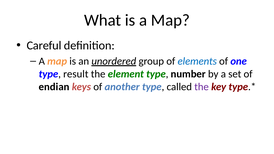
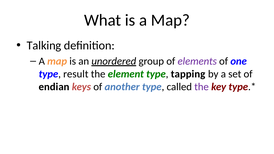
Careful: Careful -> Talking (44, 45)
elements colour: blue -> purple (197, 61)
number: number -> tapping (188, 74)
